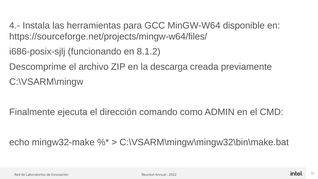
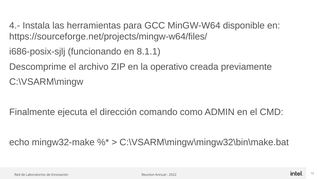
8.1.2: 8.1.2 -> 8.1.1 (149, 52)
descarga: descarga -> operativo (169, 67)
